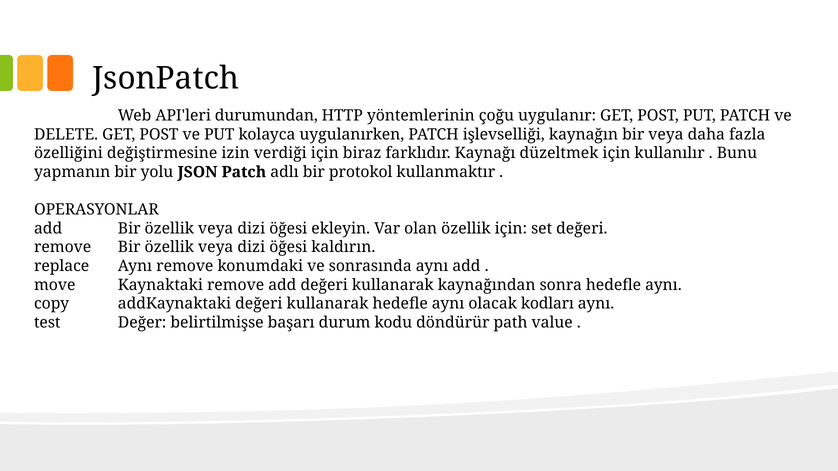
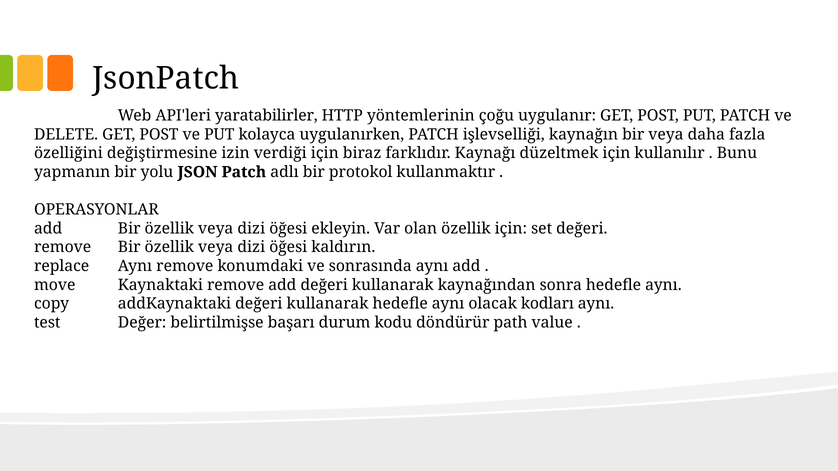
durumundan: durumundan -> yaratabilirler (266, 116)
